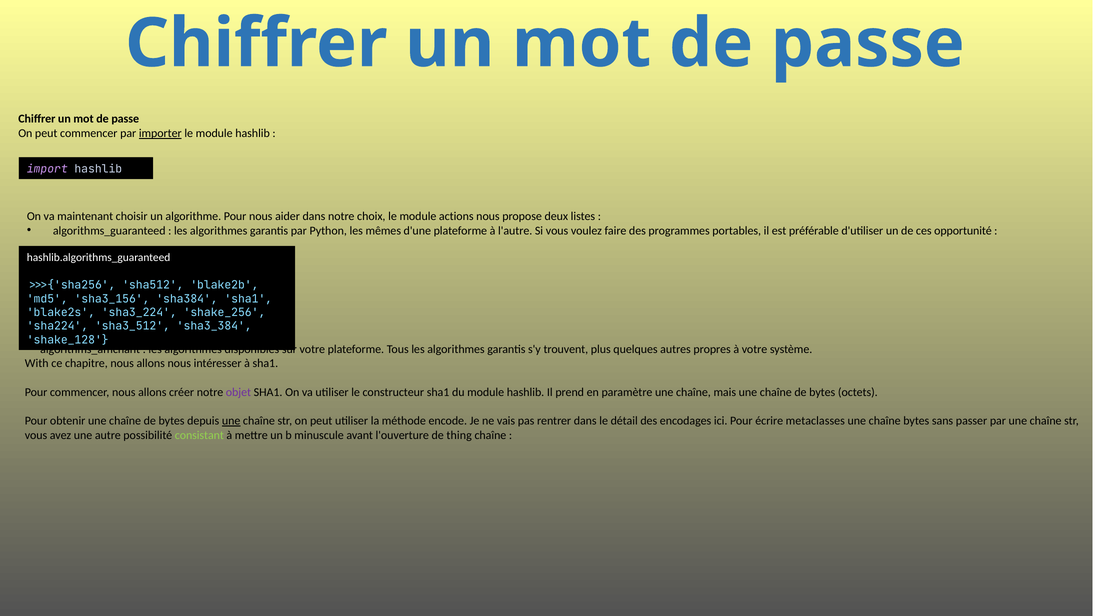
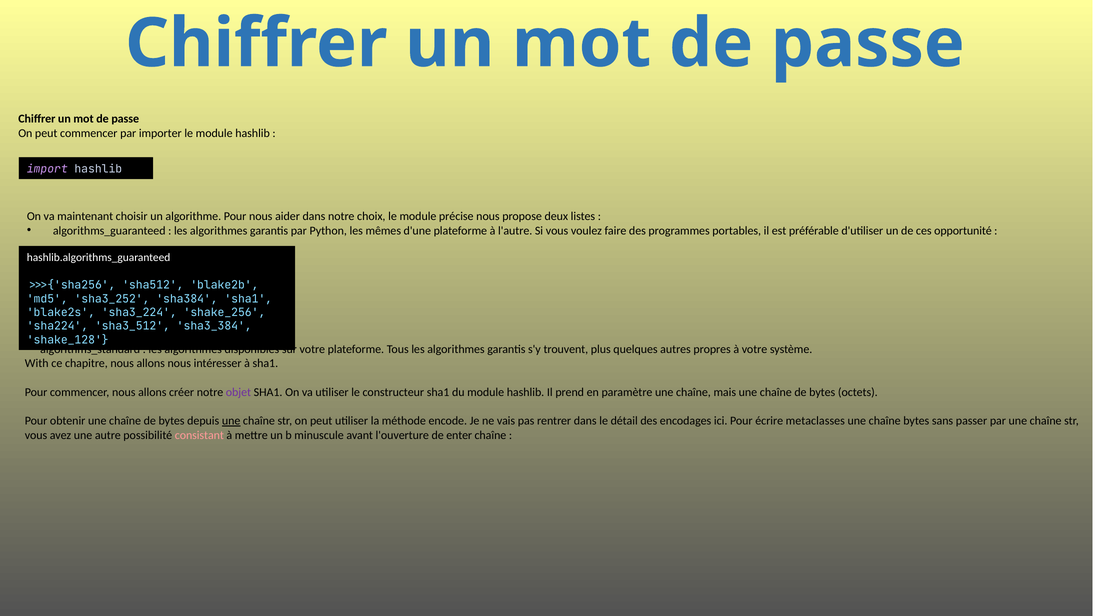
importer underline: present -> none (160, 133)
actions: actions -> précise (456, 216)
sha3_156: sha3_156 -> sha3_252 (112, 299)
algorithms_affichant: algorithms_affichant -> algorithms_standard (90, 349)
consistant colour: light green -> pink (199, 435)
thing: thing -> enter (459, 435)
